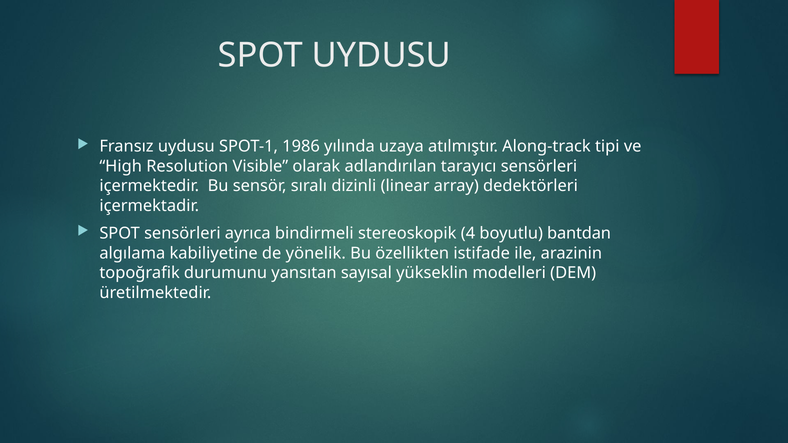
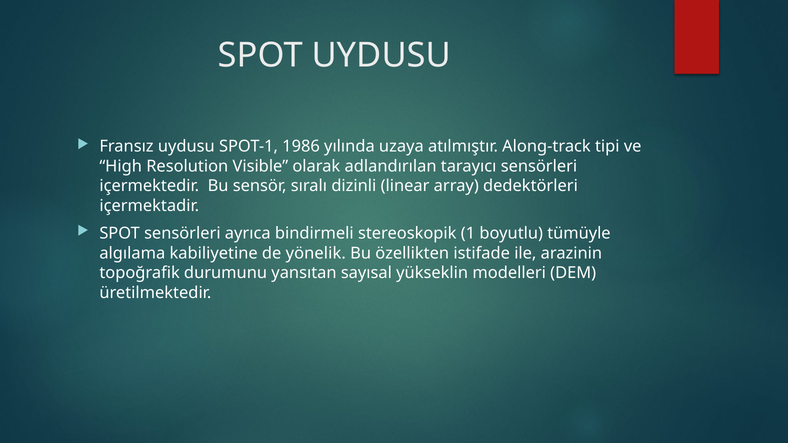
4: 4 -> 1 (468, 234)
bantdan: bantdan -> tümüyle (579, 234)
